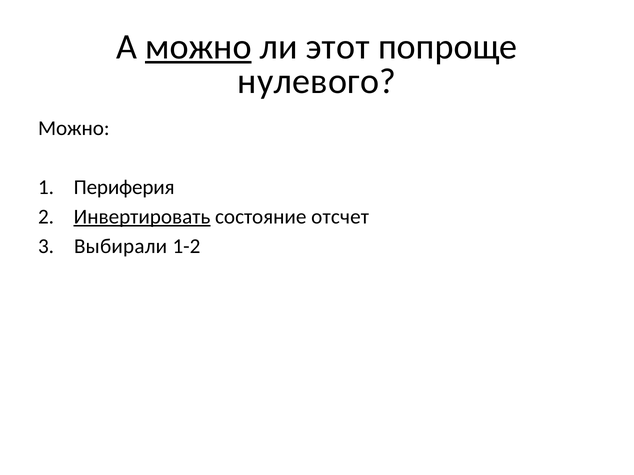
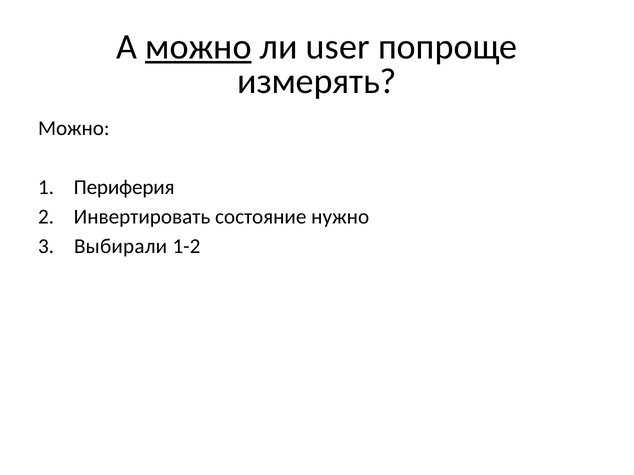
этот: этот -> user (338, 47)
нулевого: нулевого -> измерять (317, 81)
Инвертировать underline: present -> none (142, 217)
отсчет: отсчет -> нужно (340, 217)
